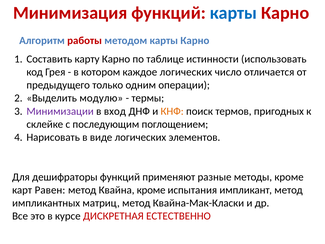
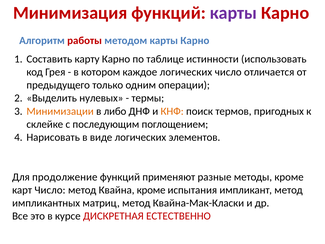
карты colour: blue -> purple (233, 13)
модулю: модулю -> нулевых (101, 98)
Минимизации colour: purple -> orange (60, 111)
вход: вход -> либо (115, 111)
дешифраторы: дешифраторы -> продолжение (65, 177)
карт Равен: Равен -> Число (50, 190)
